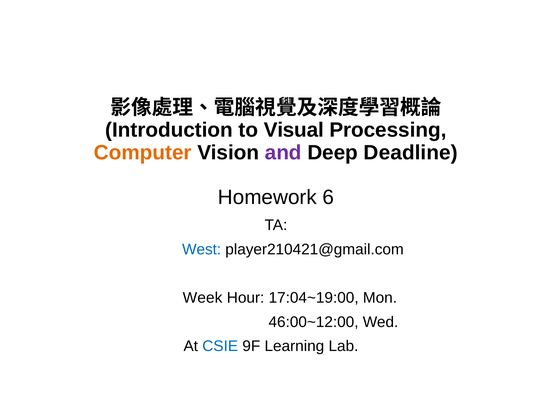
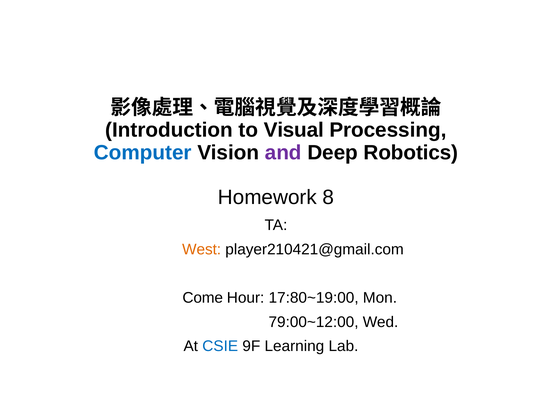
Computer colour: orange -> blue (143, 153)
Deadline: Deadline -> Robotics (411, 153)
6: 6 -> 8 (328, 197)
West colour: blue -> orange (202, 249)
Week: Week -> Come (203, 298)
17:04~19:00: 17:04~19:00 -> 17:80~19:00 (314, 298)
46:00~12:00: 46:00~12:00 -> 79:00~12:00 (314, 322)
